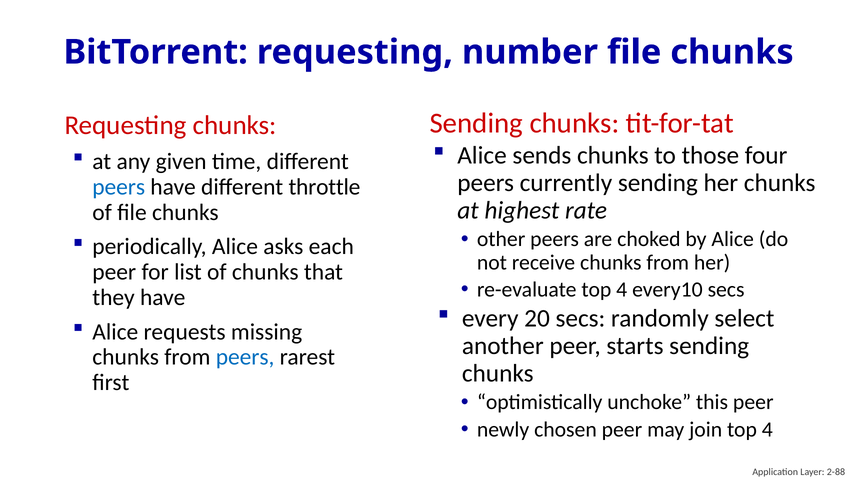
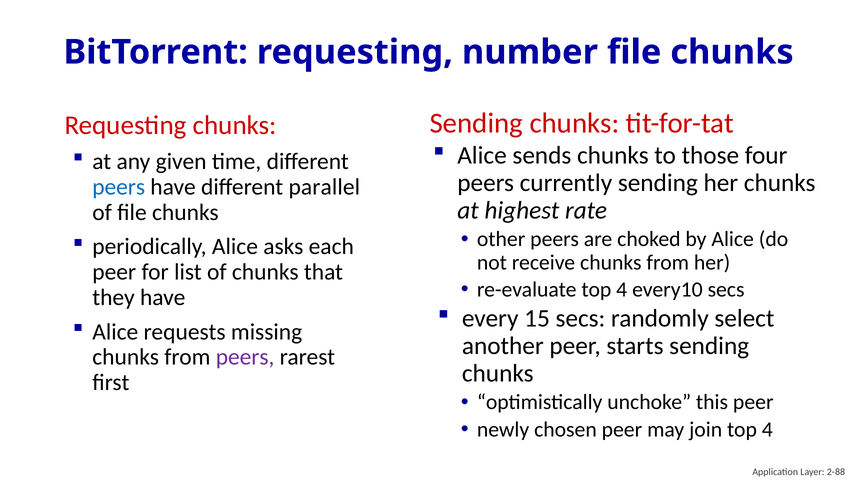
throttle: throttle -> parallel (324, 187)
20: 20 -> 15 (537, 319)
peers colour: blue -> purple (245, 357)
